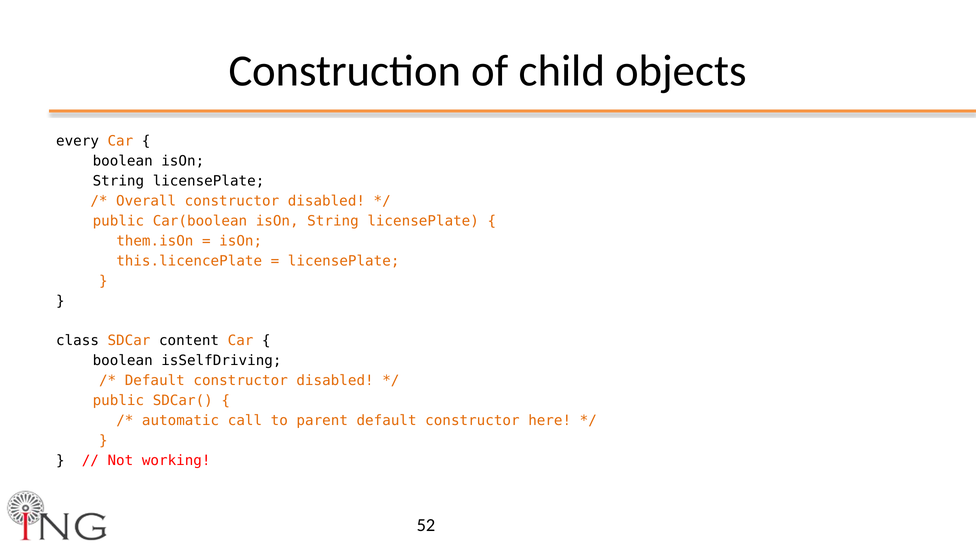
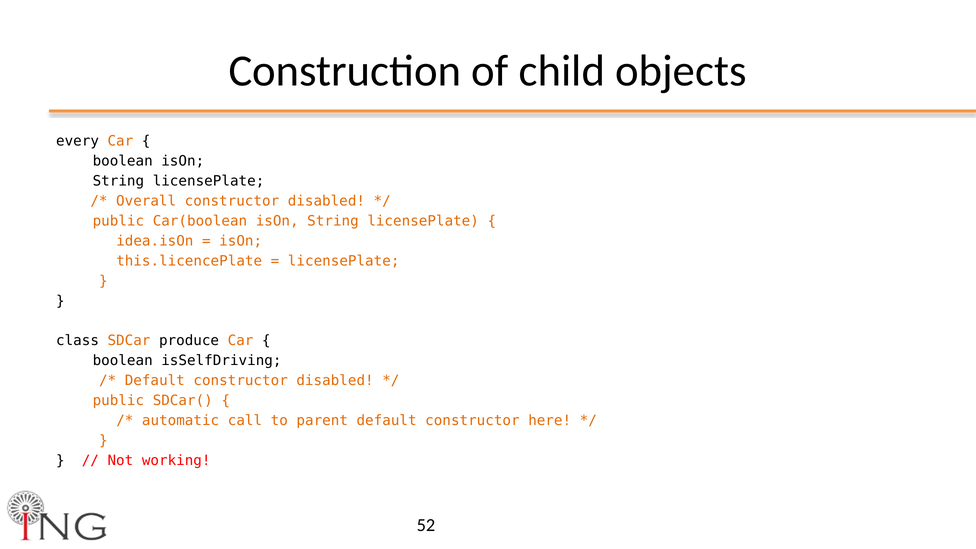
them.isOn: them.isOn -> idea.isOn (155, 241)
content: content -> produce (189, 341)
